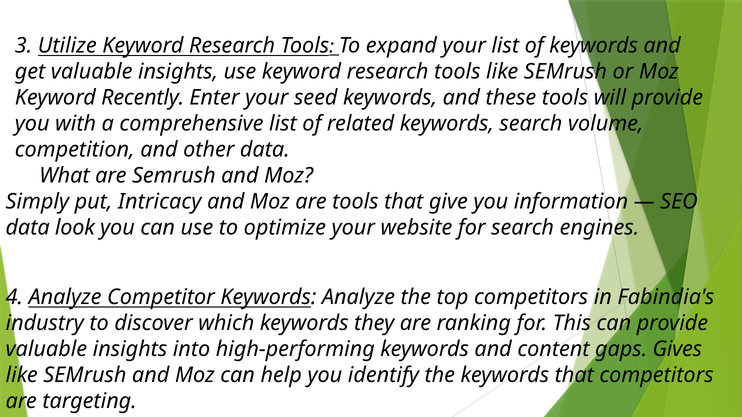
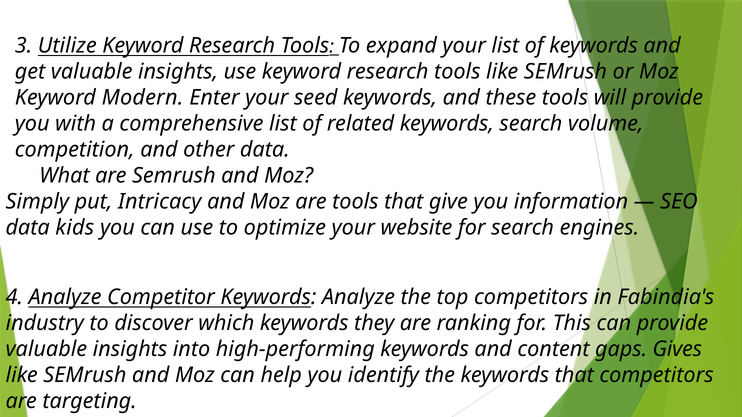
Recently: Recently -> Modern (142, 98)
look: look -> kids (75, 228)
